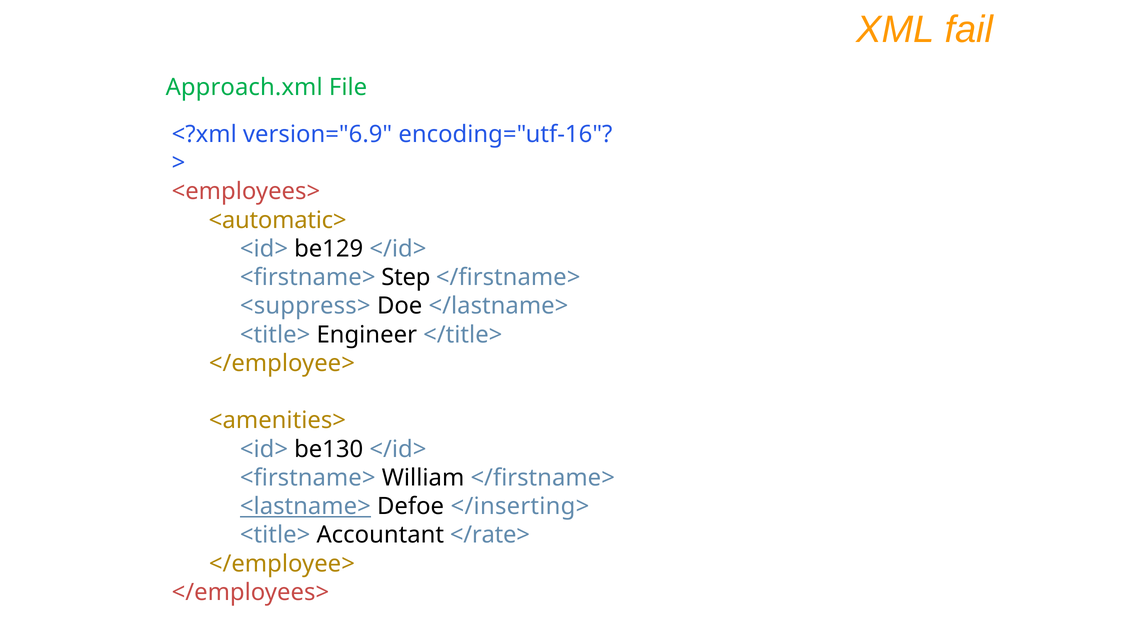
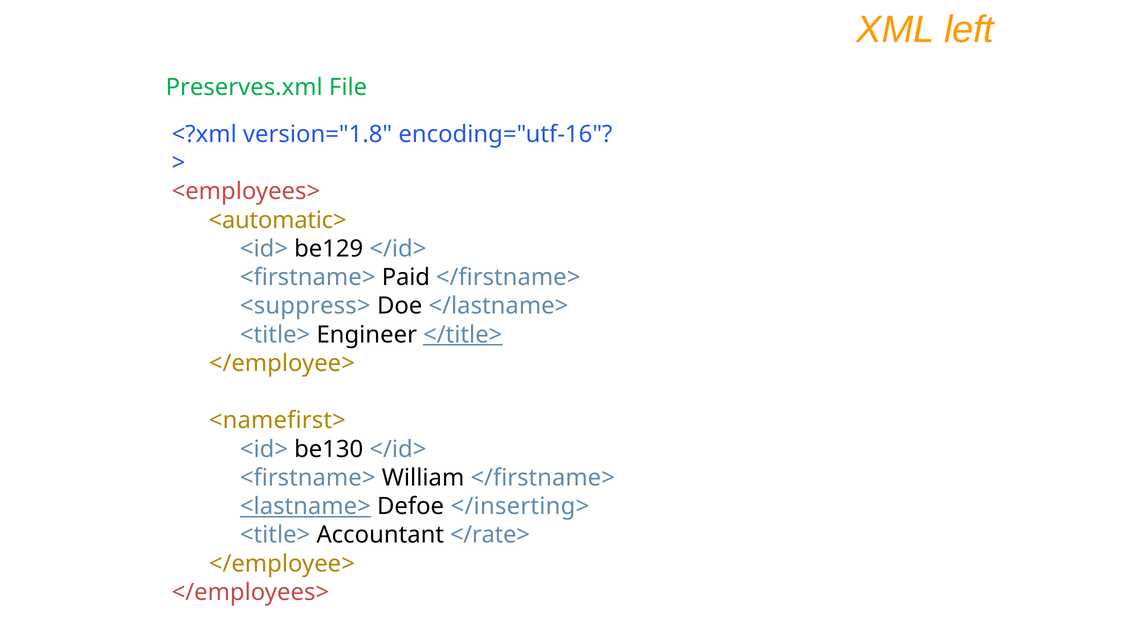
fail: fail -> left (969, 30)
Approach.xml: Approach.xml -> Preserves.xml (244, 87)
version="6.9: version="6.9 -> version="1.8 (318, 134)
Step: Step -> Paid (406, 277)
</title> underline: none -> present (463, 335)
<amenities>: <amenities> -> <namefirst> (277, 421)
